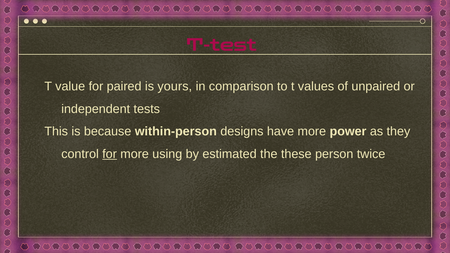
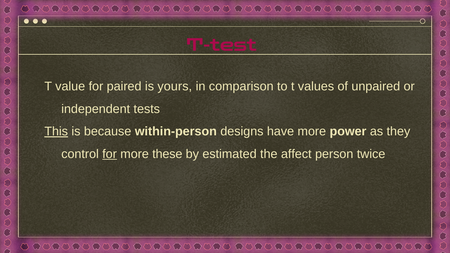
This underline: none -> present (56, 132)
using: using -> these (167, 154)
these: these -> affect (296, 154)
